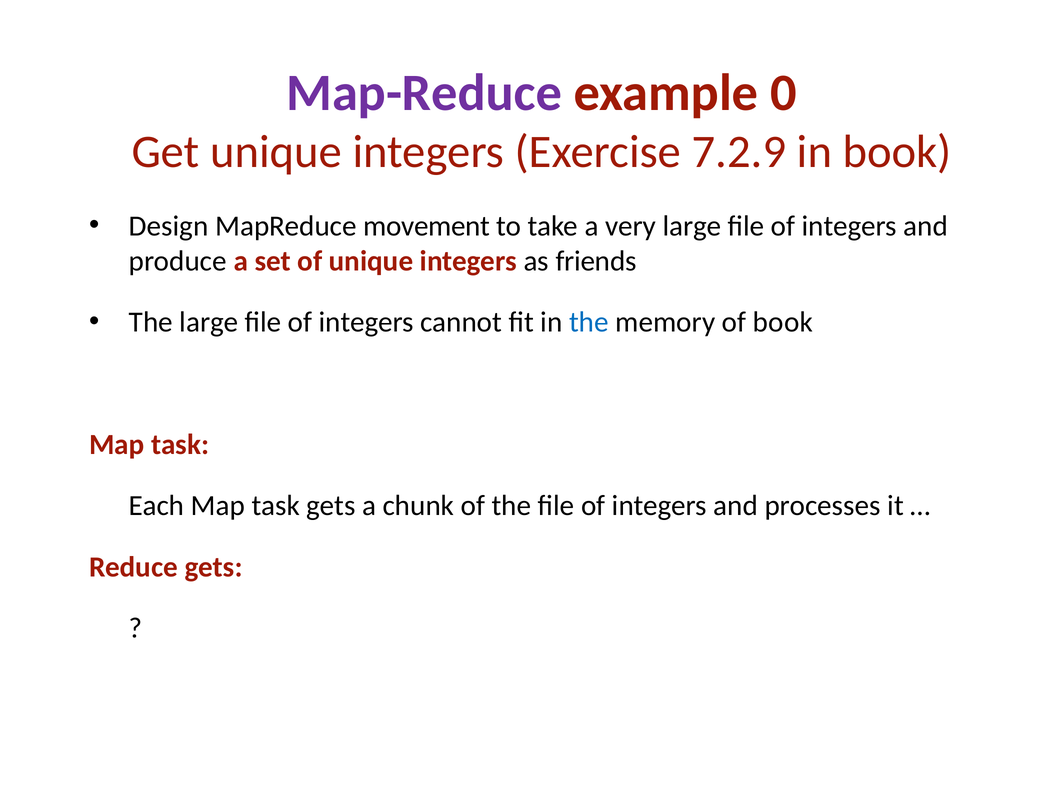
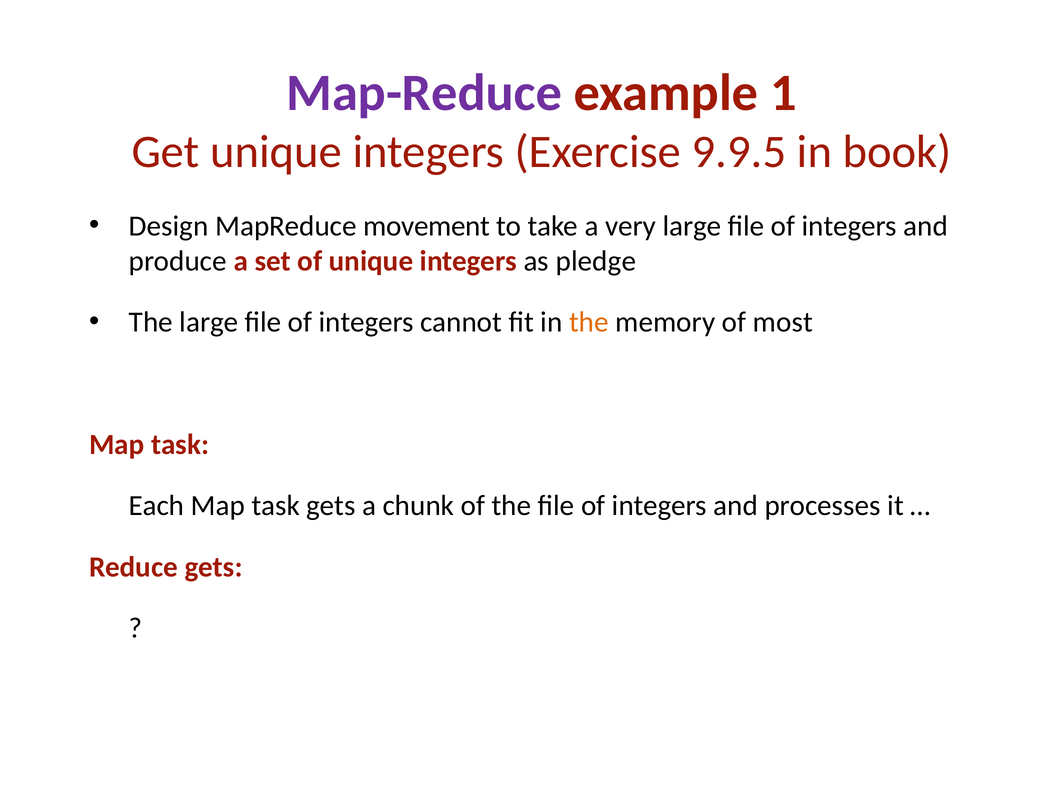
0: 0 -> 1 (783, 93)
7.2.9: 7.2.9 -> 9.9.5 (739, 152)
friends: friends -> pledge (596, 261)
the colour: blue -> orange (589, 322)
of book: book -> most (783, 322)
